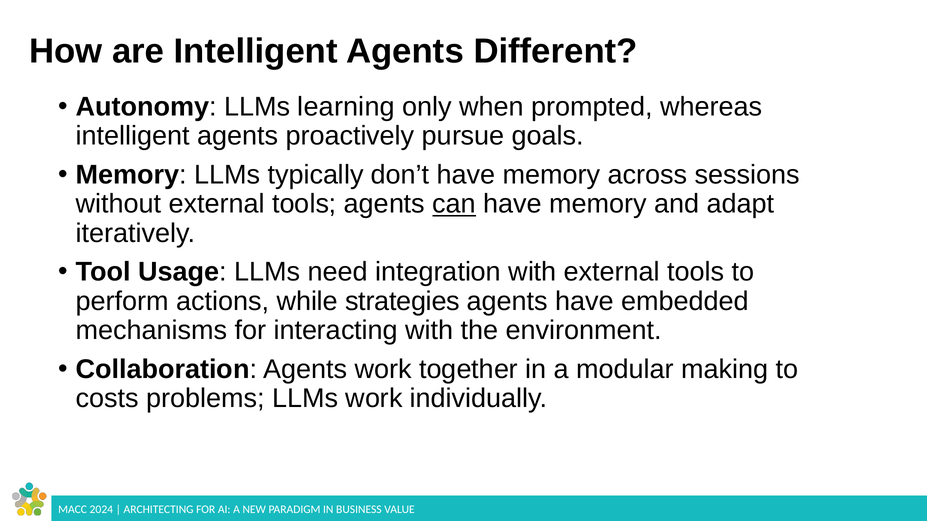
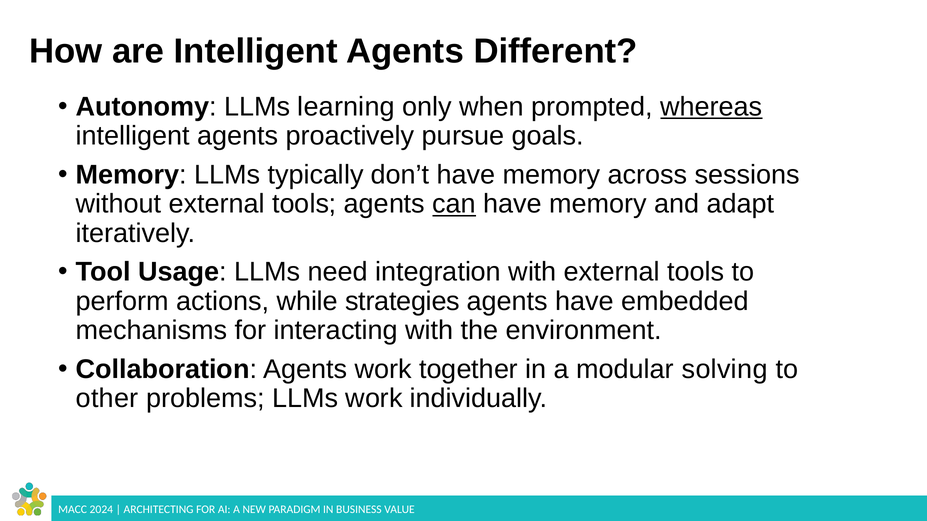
whereas underline: none -> present (711, 107)
making: making -> solving (725, 369)
costs: costs -> other (107, 399)
